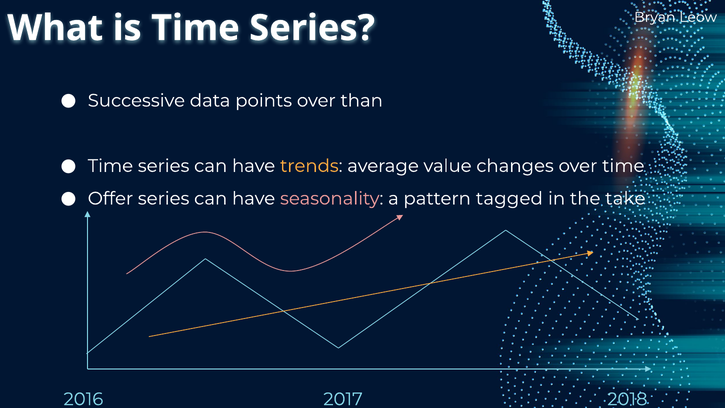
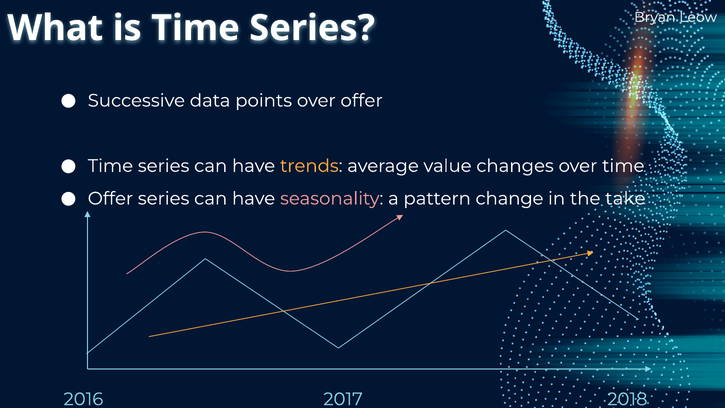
over than: than -> offer (362, 101)
tagged: tagged -> change (509, 198)
